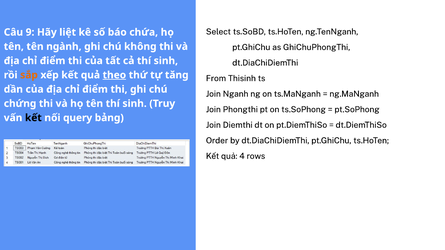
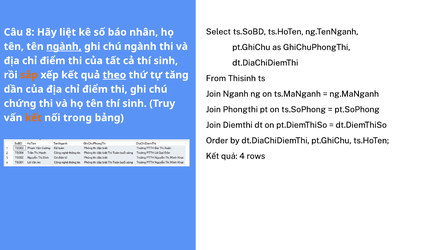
9: 9 -> 8 (30, 32)
chứa: chứa -> nhân (144, 32)
ngành underline: none -> present (64, 47)
chú không: không -> ngành (140, 47)
kết colour: black -> orange (33, 118)
query: query -> trong (78, 118)
